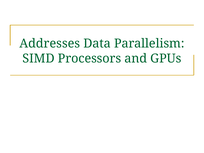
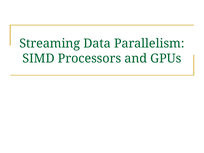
Addresses: Addresses -> Streaming (50, 44)
